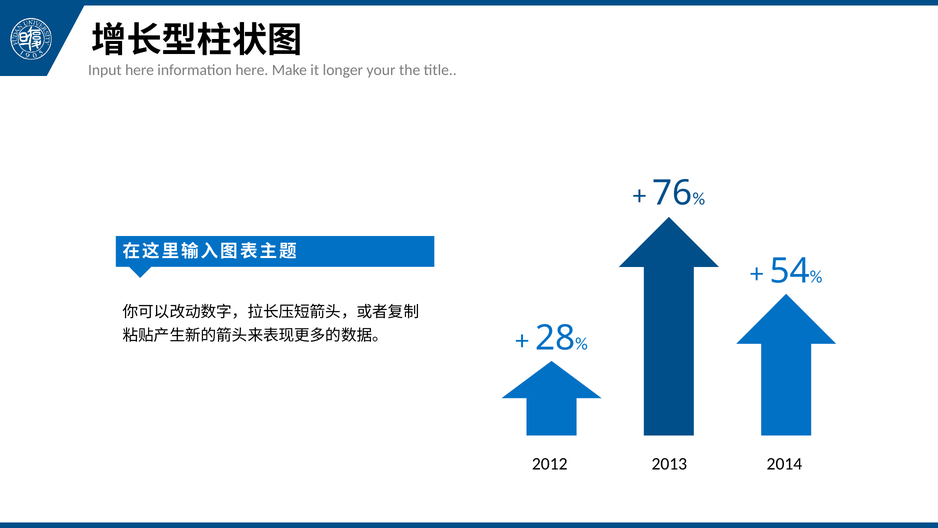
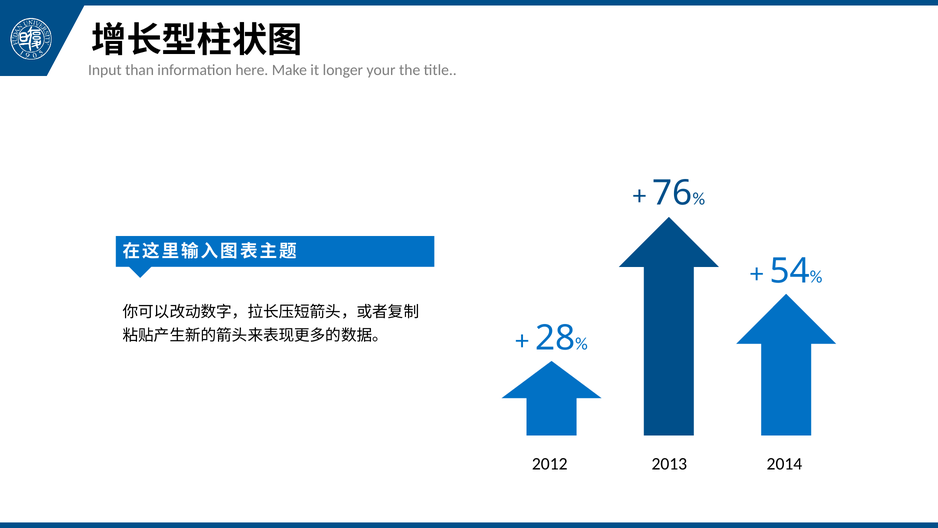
Input here: here -> than (140, 70)
